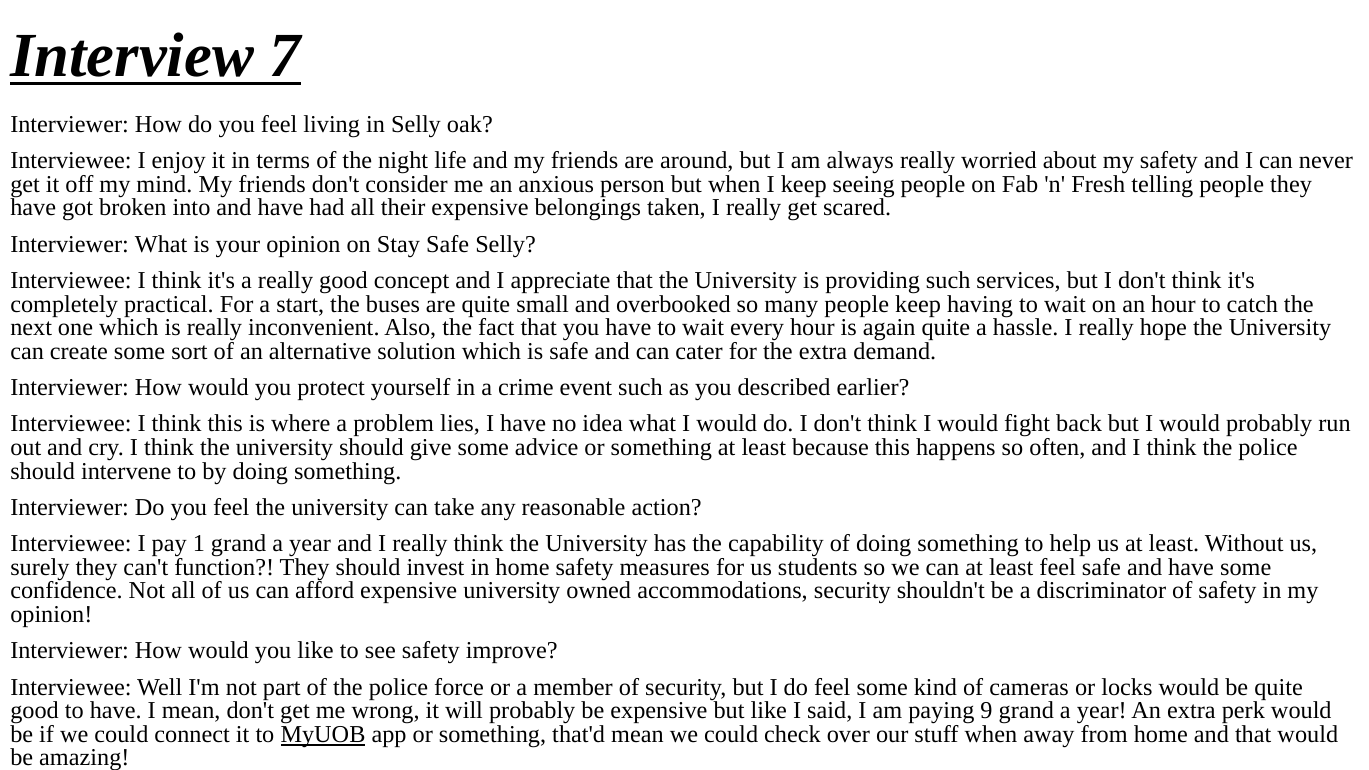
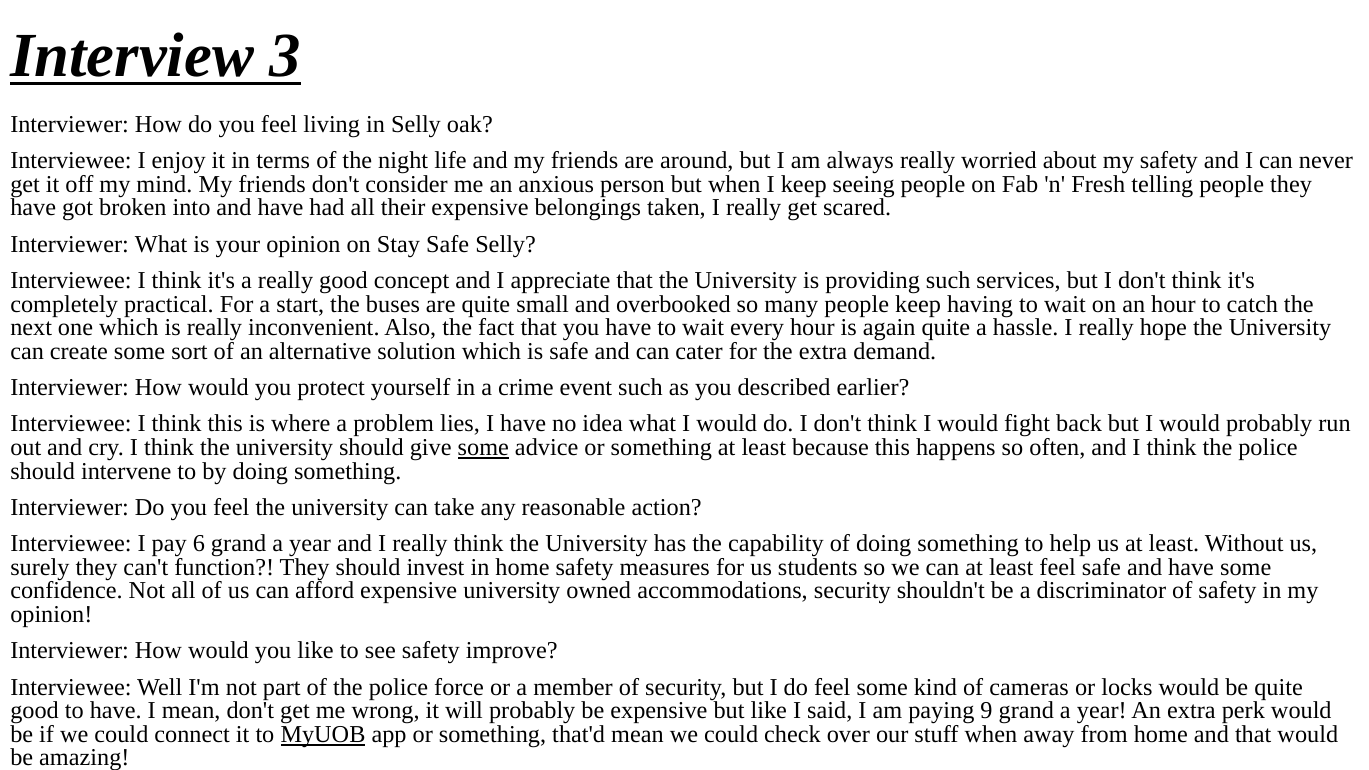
7: 7 -> 3 (285, 56)
some underline: none -> present (483, 448)
1: 1 -> 6 (199, 544)
